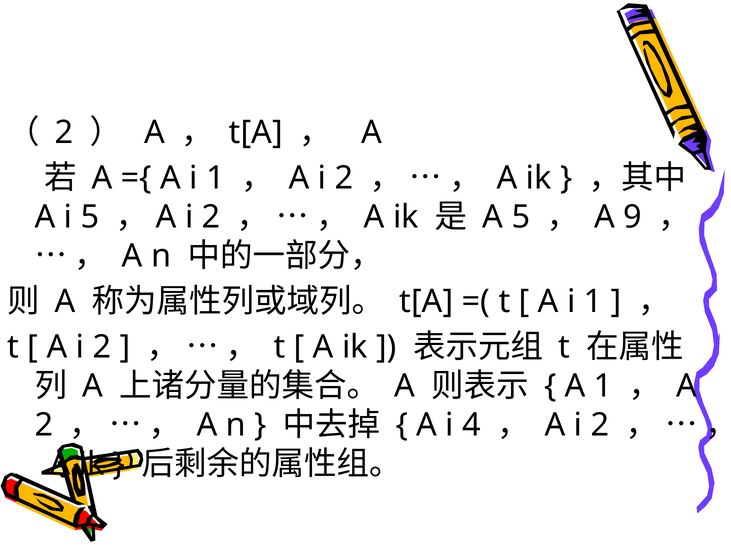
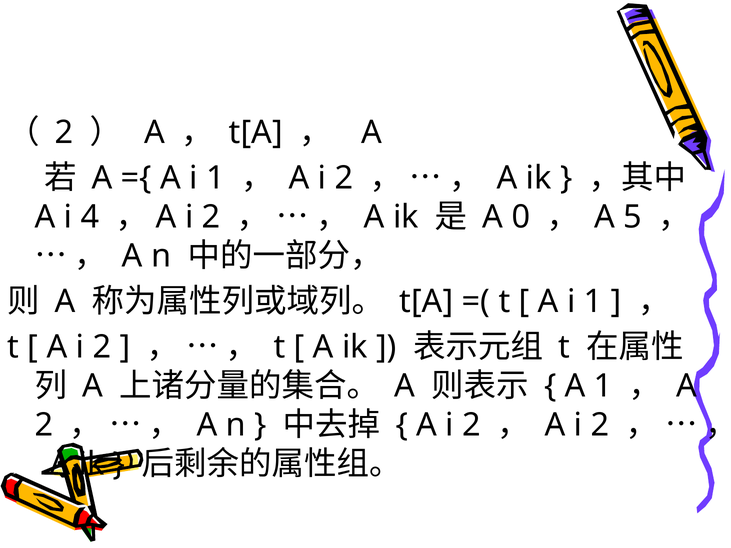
i 5: 5 -> 4 (90, 217)
A 5: 5 -> 0 (521, 217)
9: 9 -> 5 (633, 217)
4: 4 -> 2 (472, 425)
